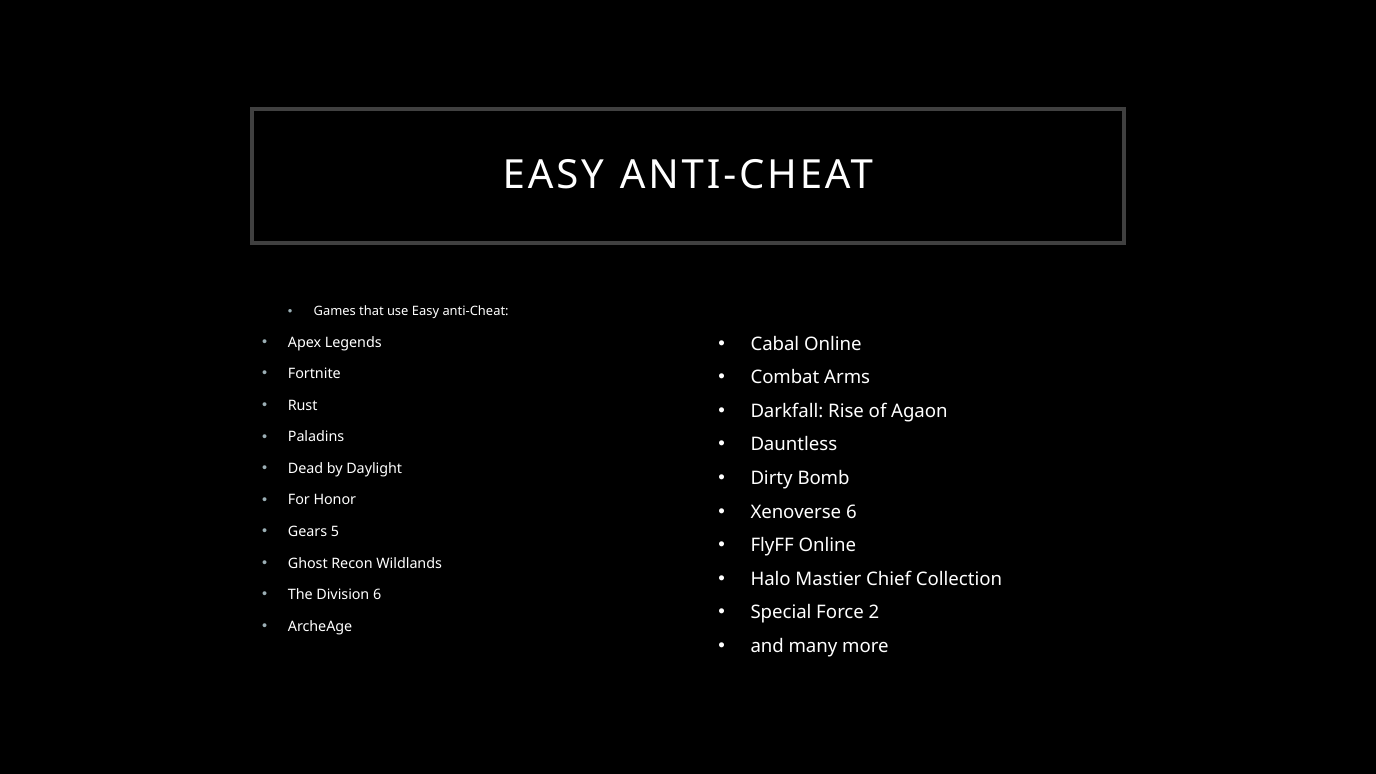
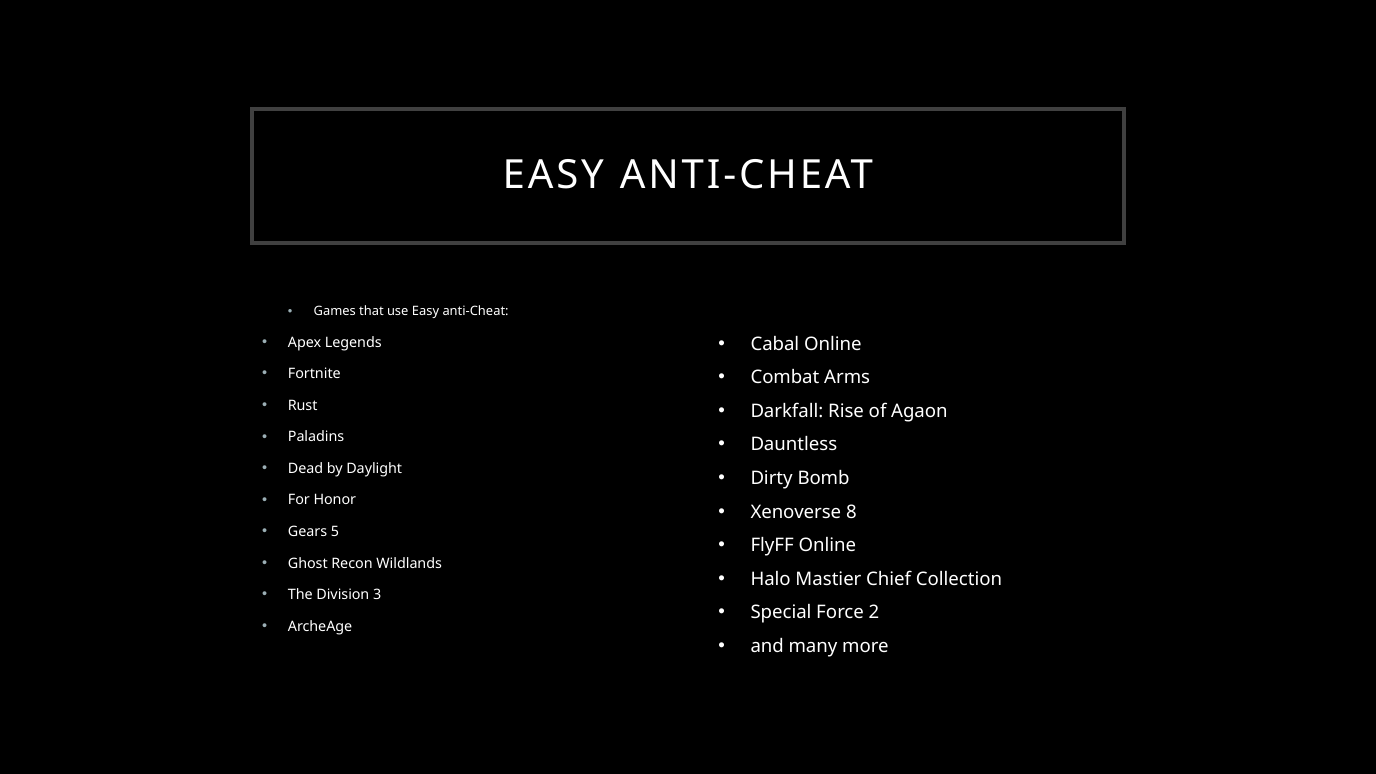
Xenoverse 6: 6 -> 8 (851, 512)
Division 6: 6 -> 3 (377, 595)
